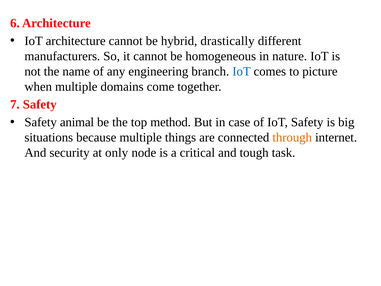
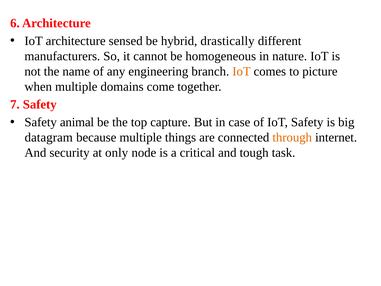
architecture cannot: cannot -> sensed (126, 41)
IoT colour: blue -> orange (242, 71)
method: method -> capture (171, 122)
situations: situations -> datagram (49, 137)
